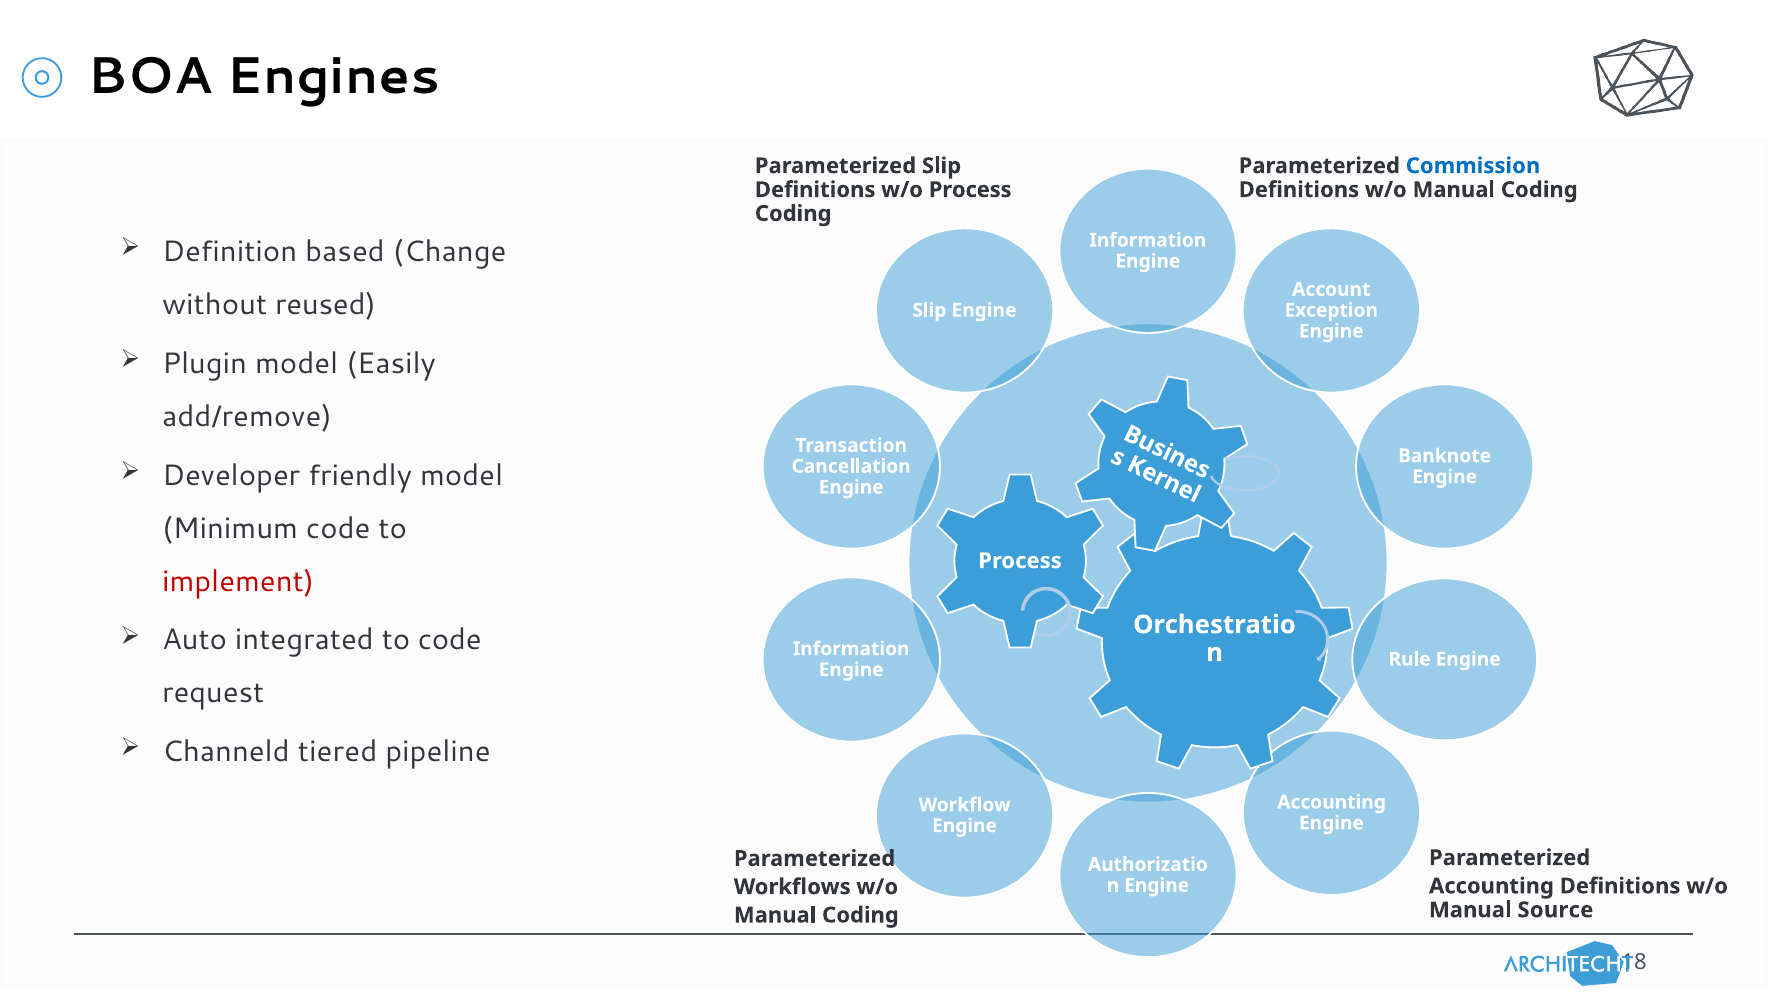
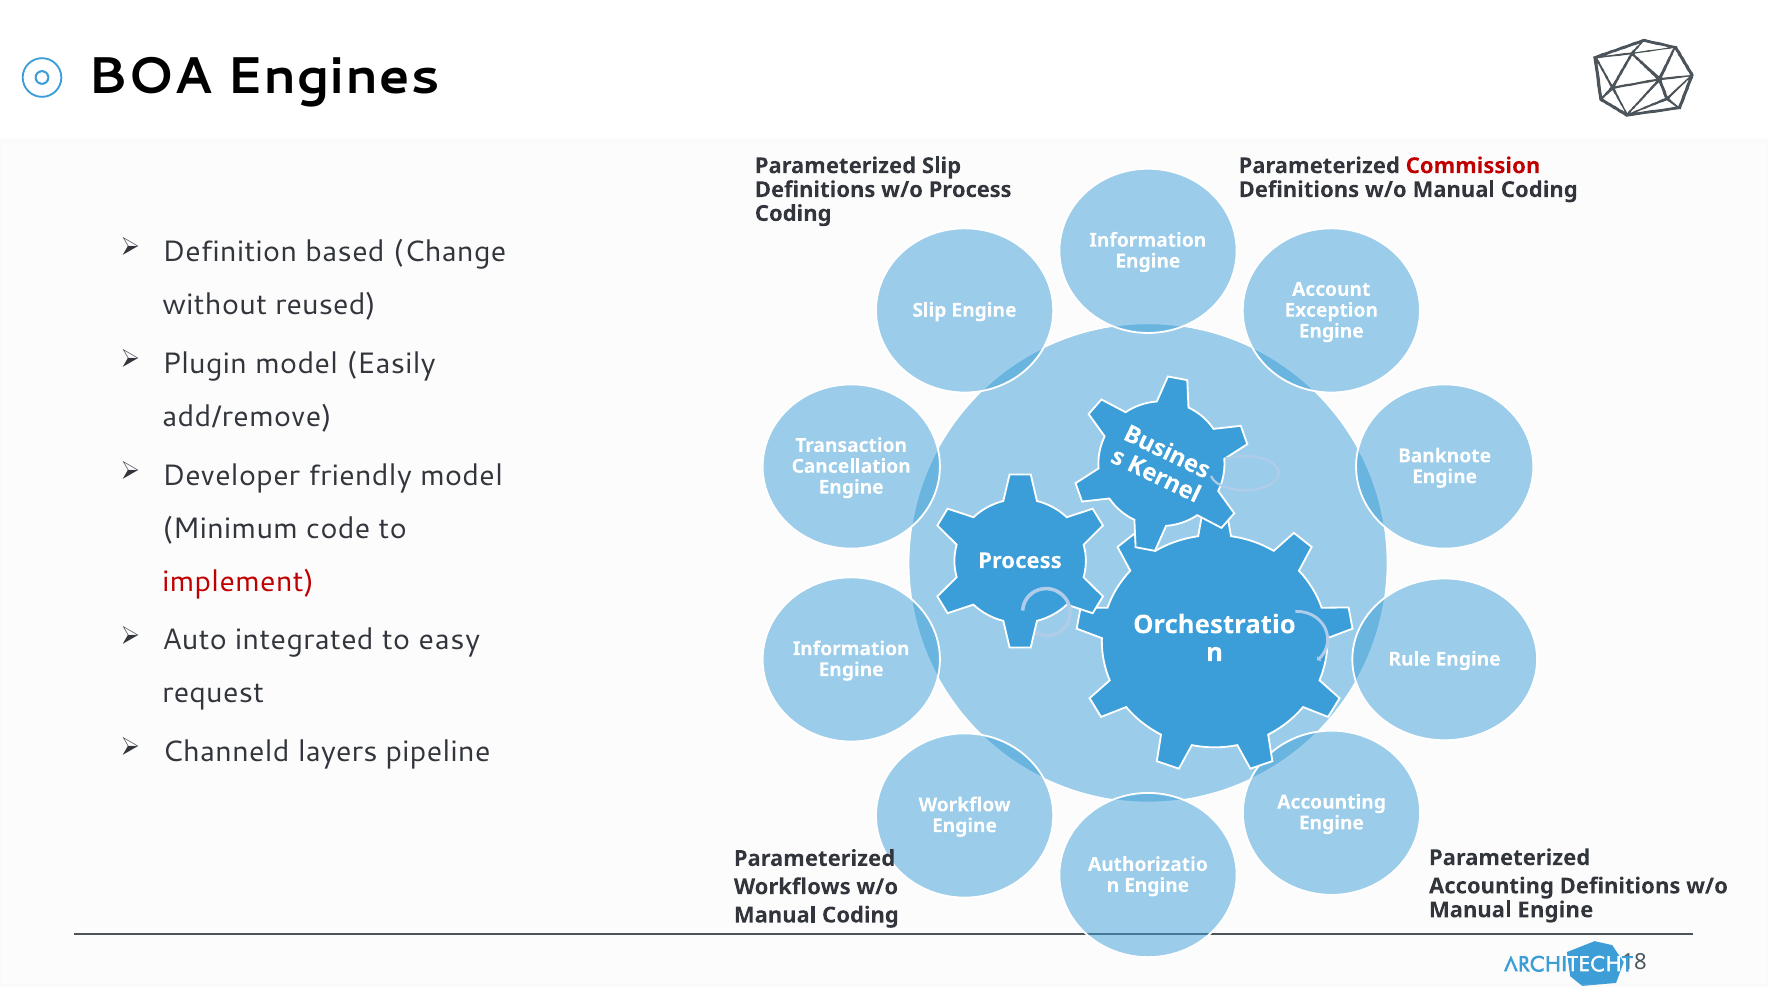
Commission colour: blue -> red (1473, 166)
to code: code -> easy (449, 640)
tiered: tiered -> layers (338, 752)
Manual Source: Source -> Engine (1555, 910)
